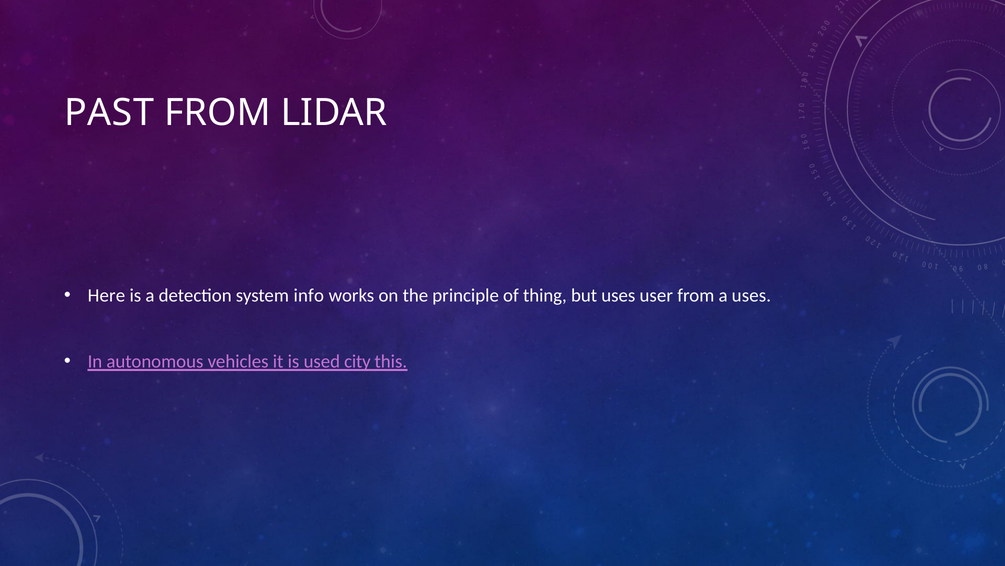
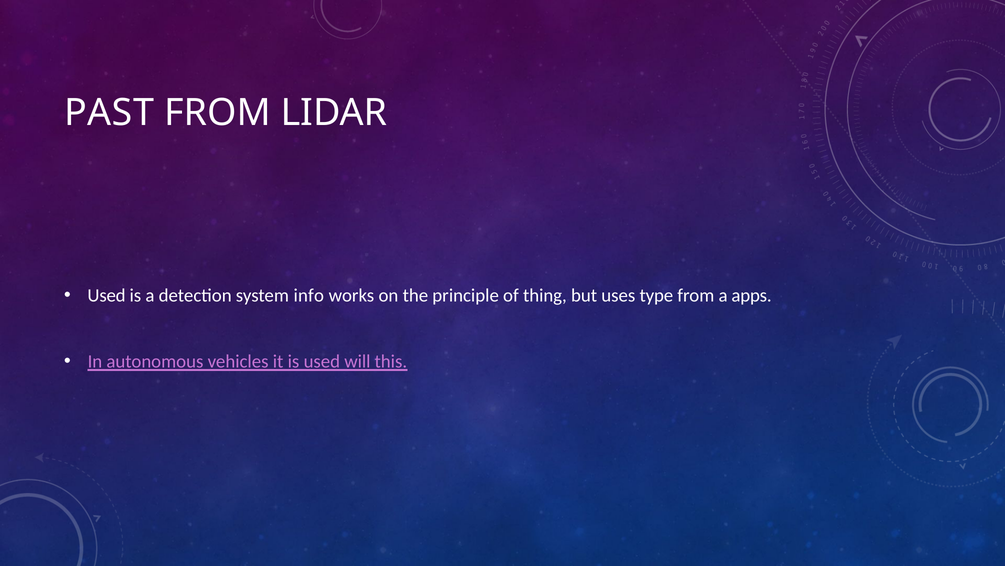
Here: Here -> Used (107, 295)
user: user -> type (656, 295)
a uses: uses -> apps (752, 295)
city: city -> will (357, 361)
